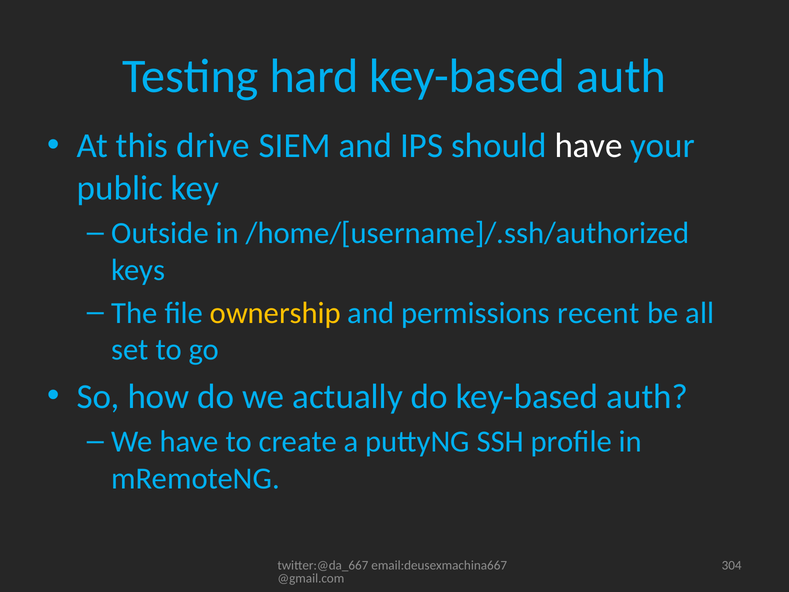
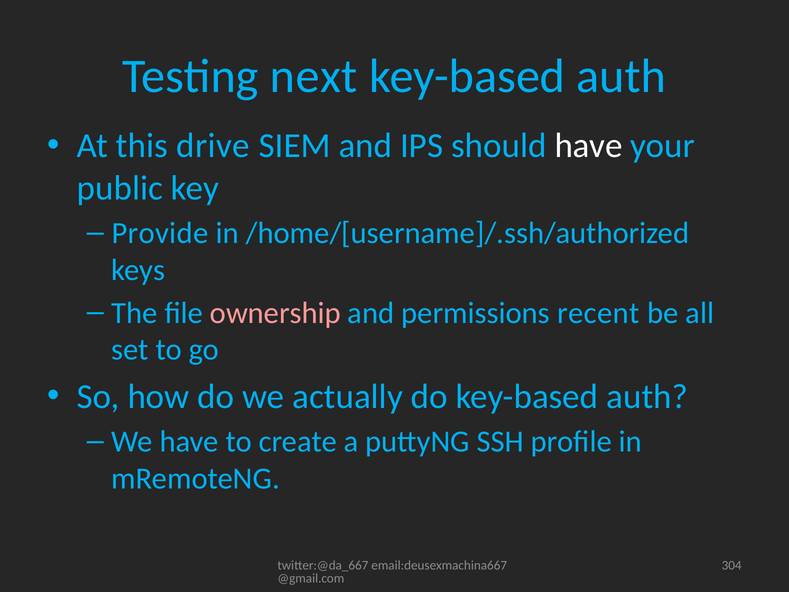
hard: hard -> next (314, 76)
Outside: Outside -> Provide (160, 233)
ownership colour: yellow -> pink (275, 313)
